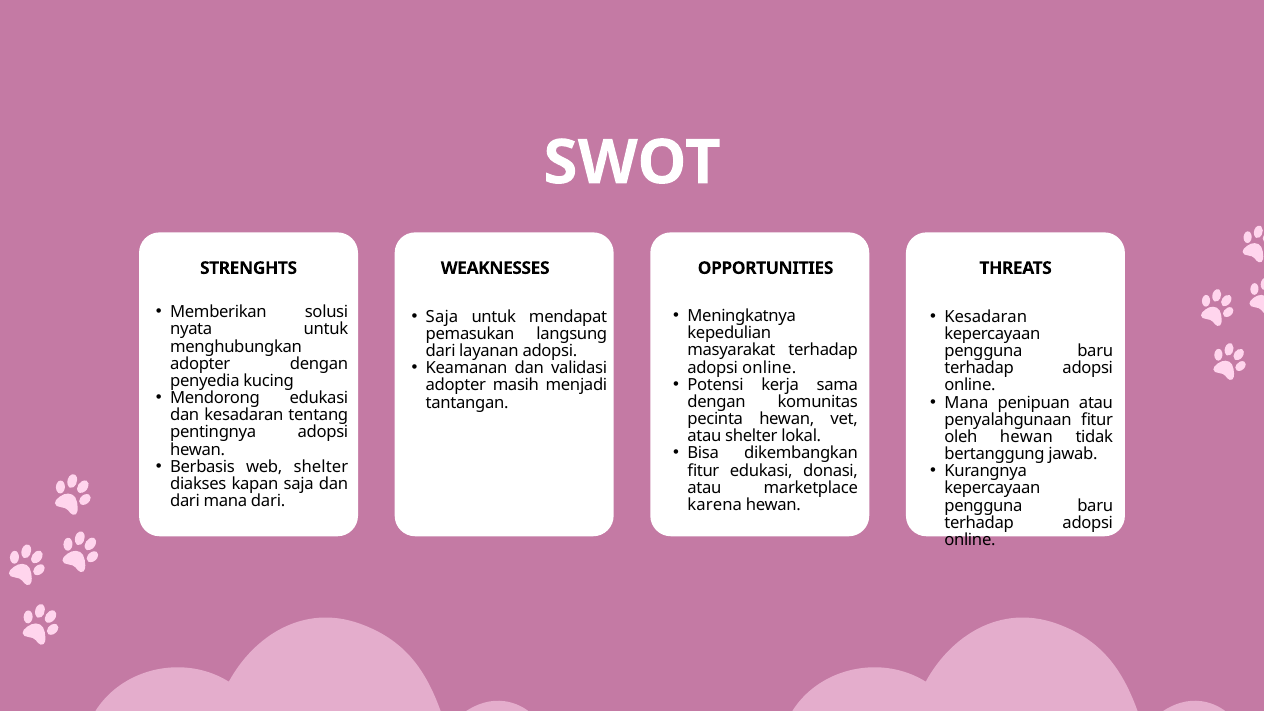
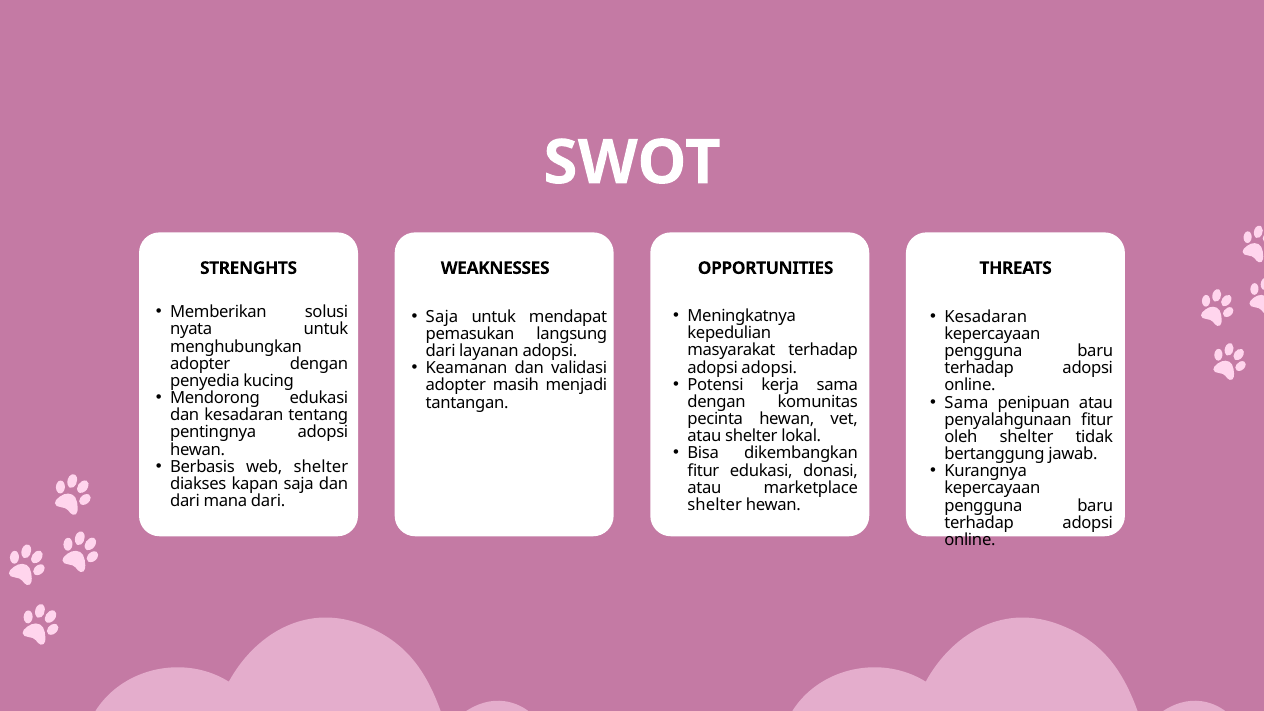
online: online -> adopsi (769, 368)
Mana: Mana -> Sama (966, 403)
oleh hewan: hewan -> shelter (1027, 437)
karena: karena -> shelter (715, 505)
